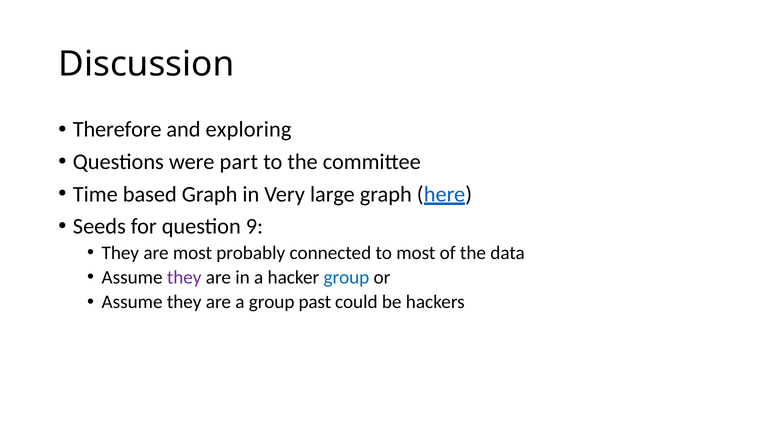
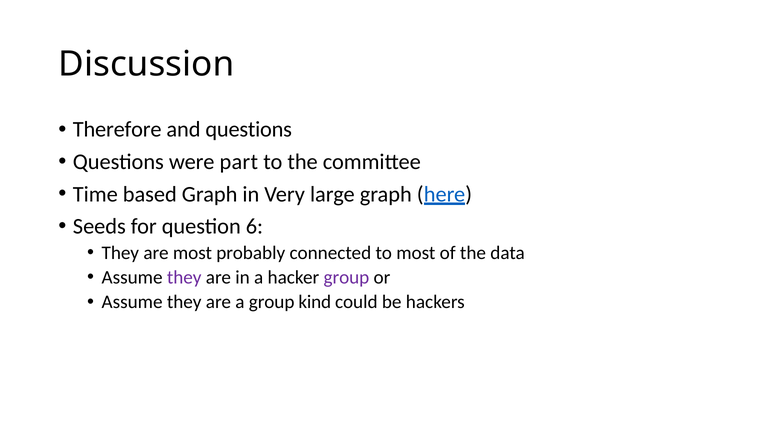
and exploring: exploring -> questions (249, 130)
9: 9 -> 6 (254, 227)
group colour: blue -> purple (346, 278)
past: past -> kind (315, 302)
